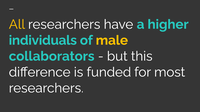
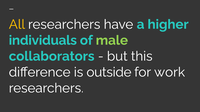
male colour: yellow -> light green (112, 40)
funded: funded -> outside (109, 72)
most: most -> work (170, 72)
